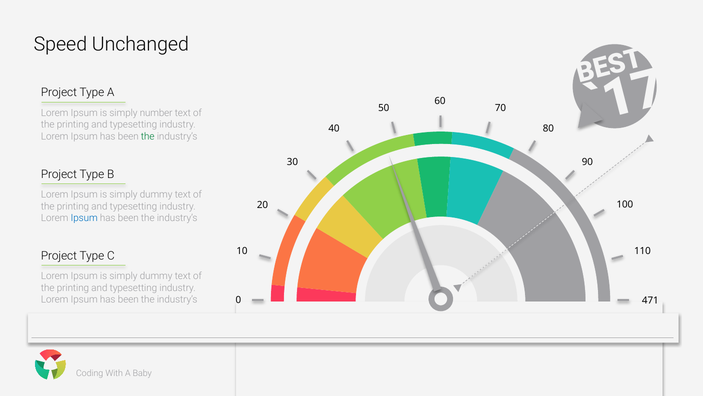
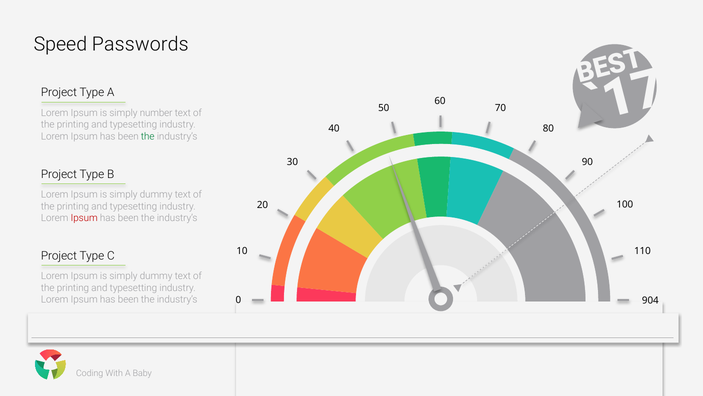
Unchanged: Unchanged -> Passwords (140, 44)
Ipsum colour: blue -> red (84, 218)
471: 471 -> 904 (650, 300)
